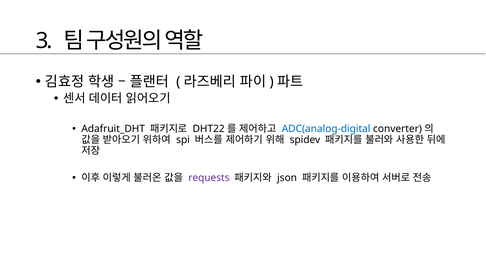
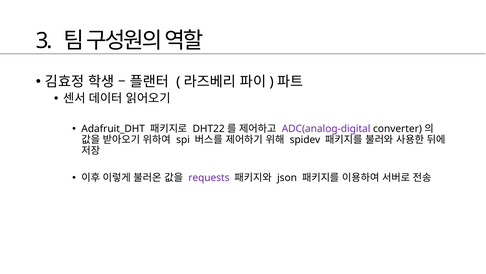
ADC(analog-digital colour: blue -> purple (326, 129)
